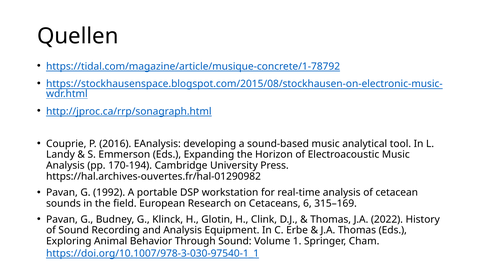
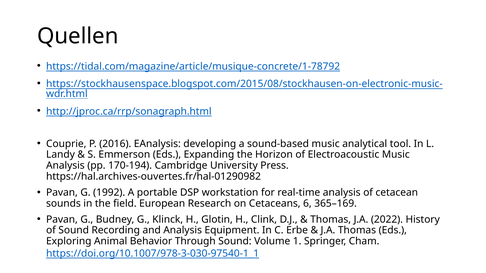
315–169: 315–169 -> 365–169 (336, 204)
